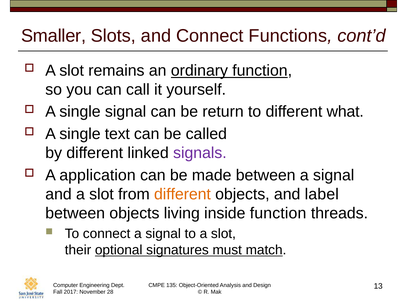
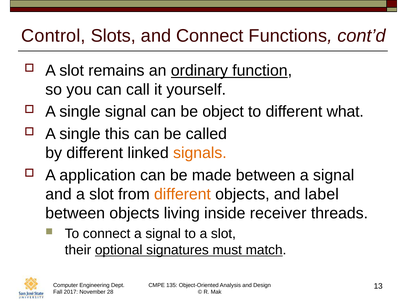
Smaller: Smaller -> Control (53, 36)
return: return -> object (223, 111)
text: text -> this (117, 134)
signals colour: purple -> orange (200, 153)
inside function: function -> receiver (278, 213)
